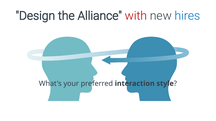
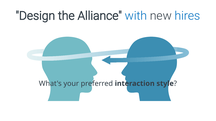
with colour: red -> blue (136, 16)
